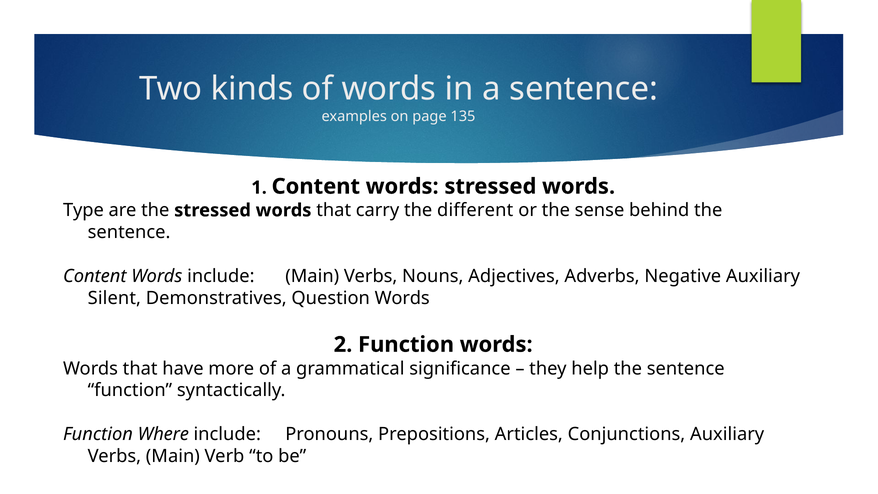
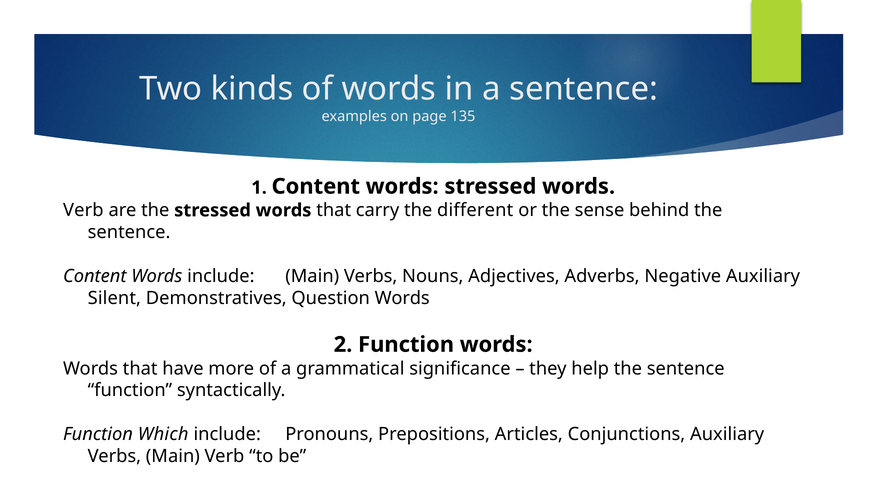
Type: Type -> Verb (83, 210)
Where: Where -> Which (163, 434)
